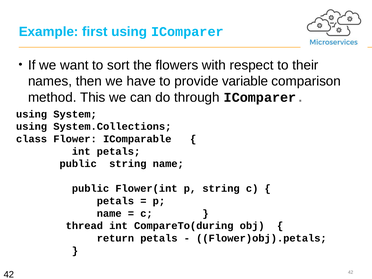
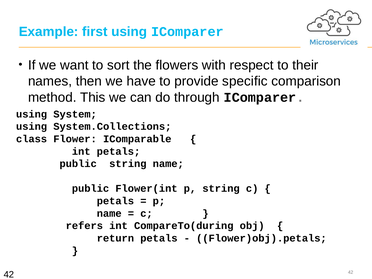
variable: variable -> specific (245, 81)
thread: thread -> refers (84, 226)
